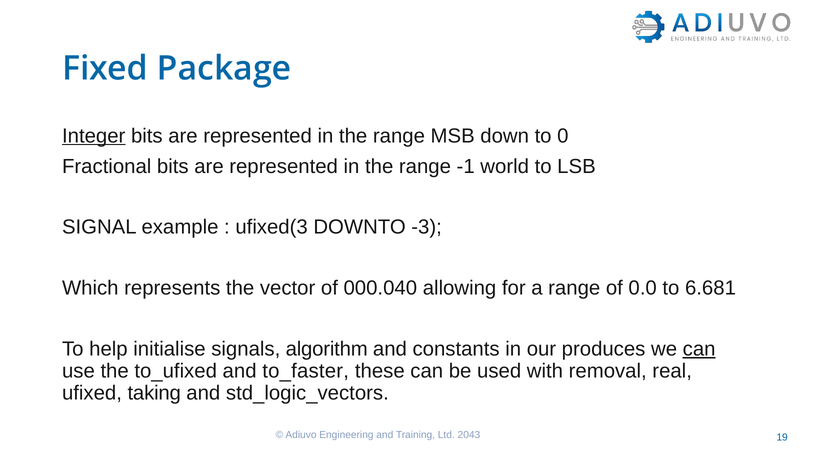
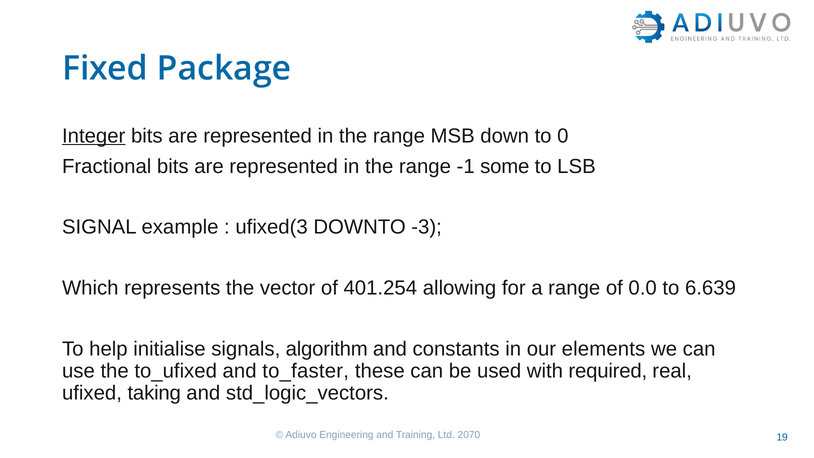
world: world -> some (505, 166)
000.040: 000.040 -> 401.254 (380, 288)
6.681: 6.681 -> 6.639 (710, 288)
produces: produces -> elements (603, 349)
can underline: present -> none (699, 349)
removal: removal -> required (608, 371)
2043: 2043 -> 2070 (469, 435)
